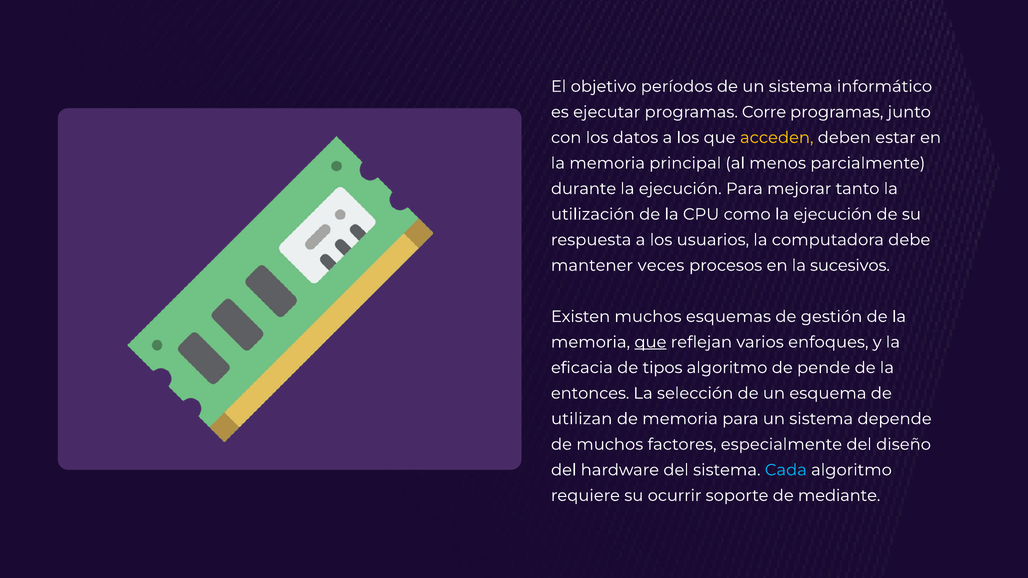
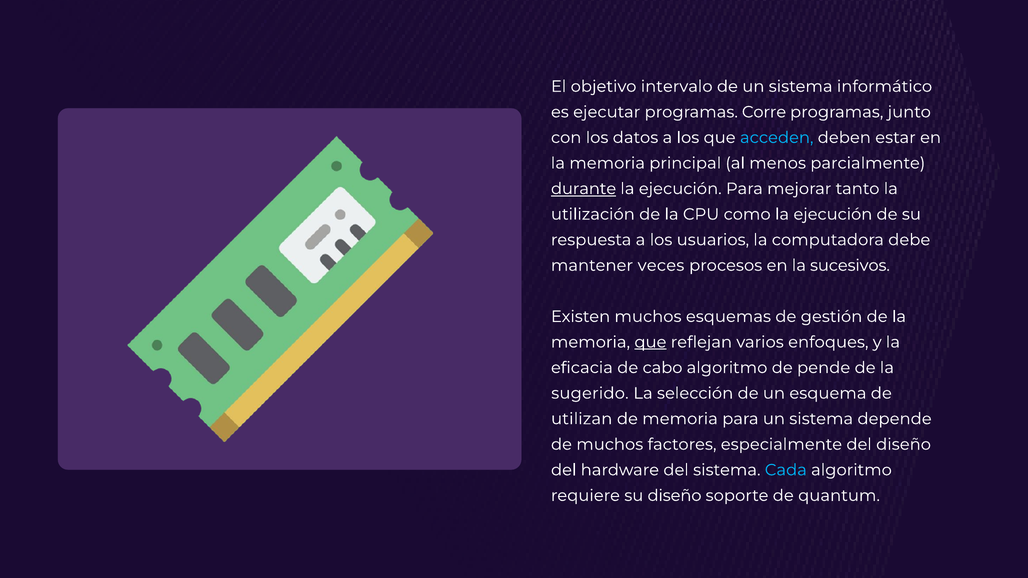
períodos: períodos -> intervalo (677, 86)
acceden colour: yellow -> light blue (777, 138)
durante underline: none -> present (584, 189)
tipos: tipos -> cabo (663, 368)
entonces: entonces -> sugerido (590, 393)
su ocurrir: ocurrir -> diseño (675, 496)
mediante: mediante -> quantum (839, 496)
